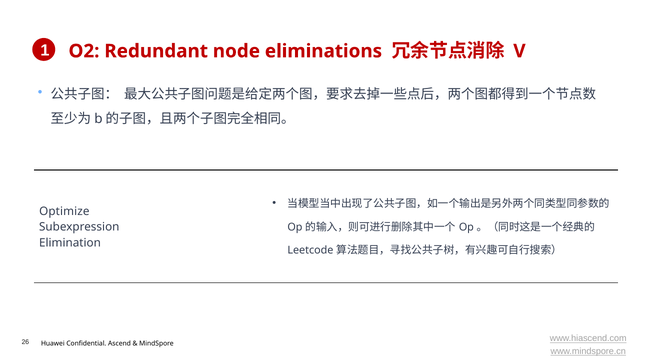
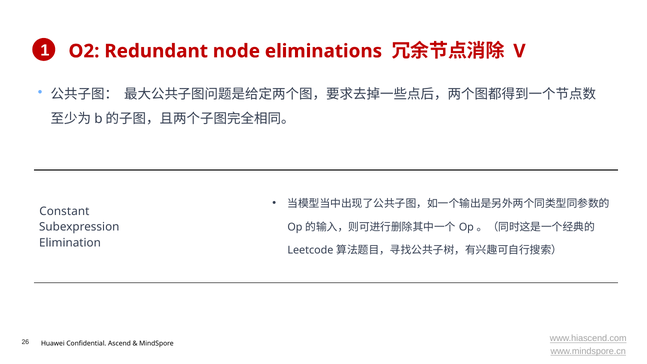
Optimize: Optimize -> Constant (64, 211)
